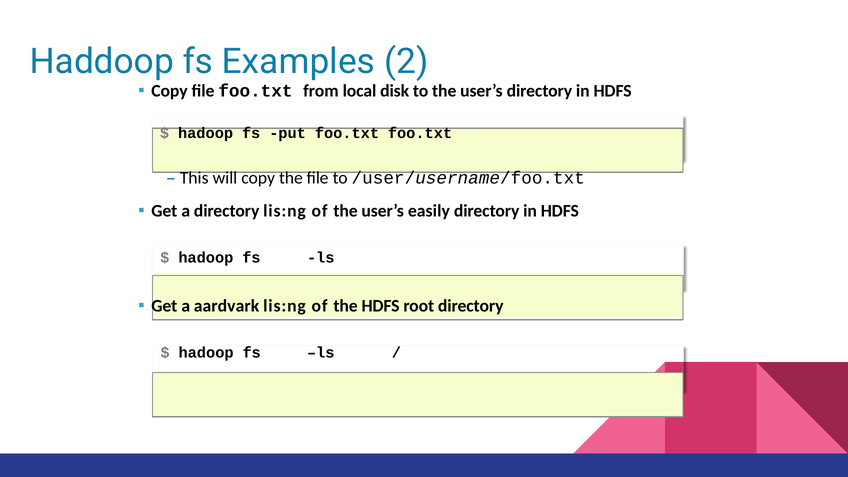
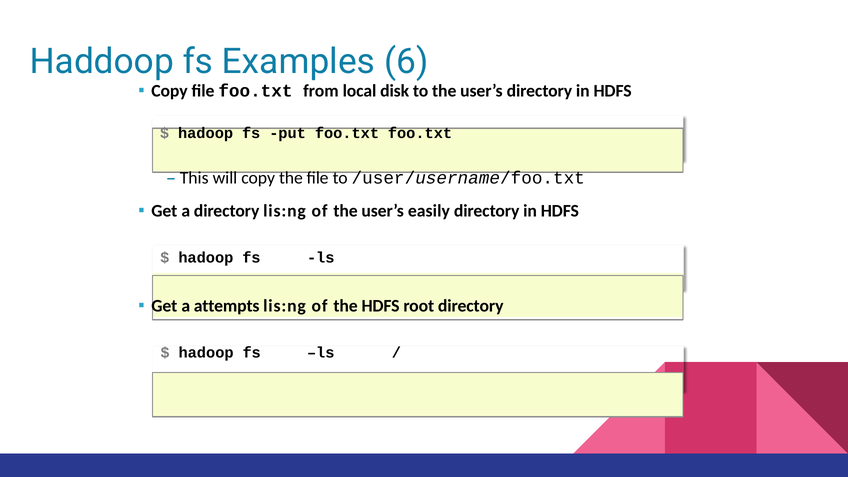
2: 2 -> 6 (406, 62)
aardvark: aardvark -> attempts (227, 306)
